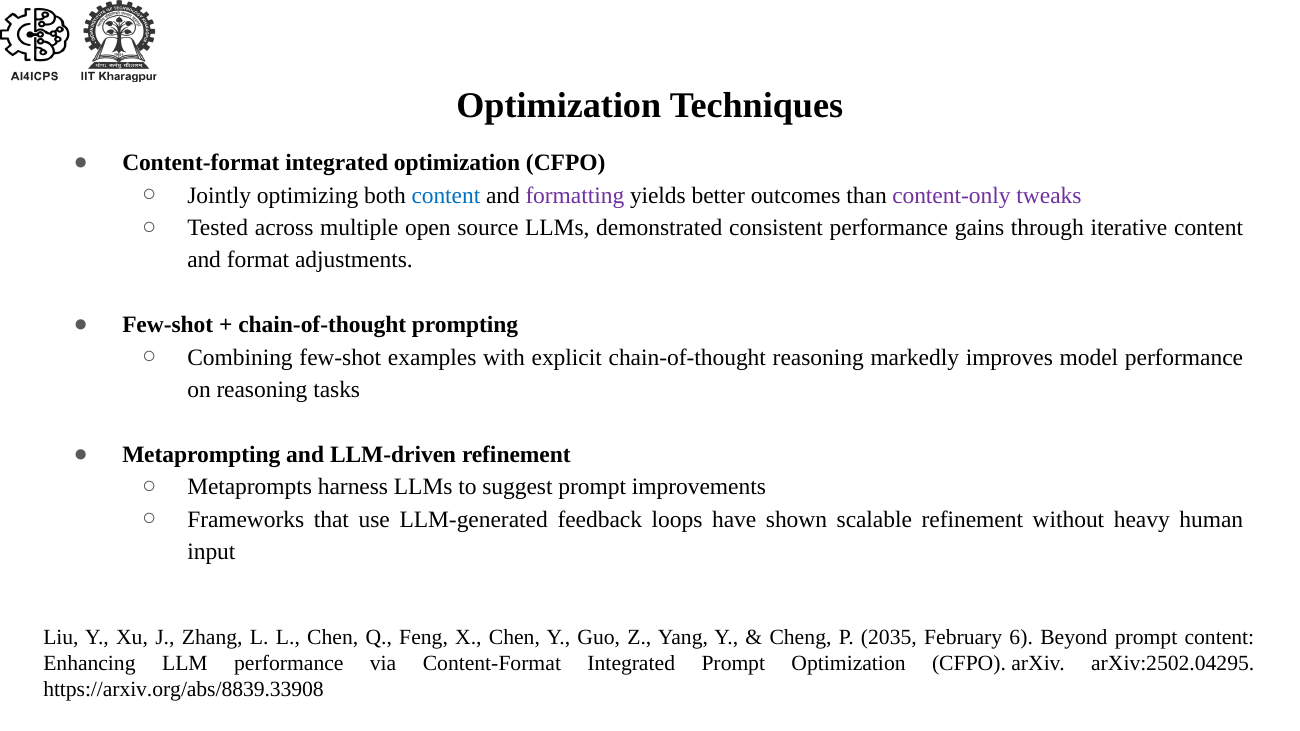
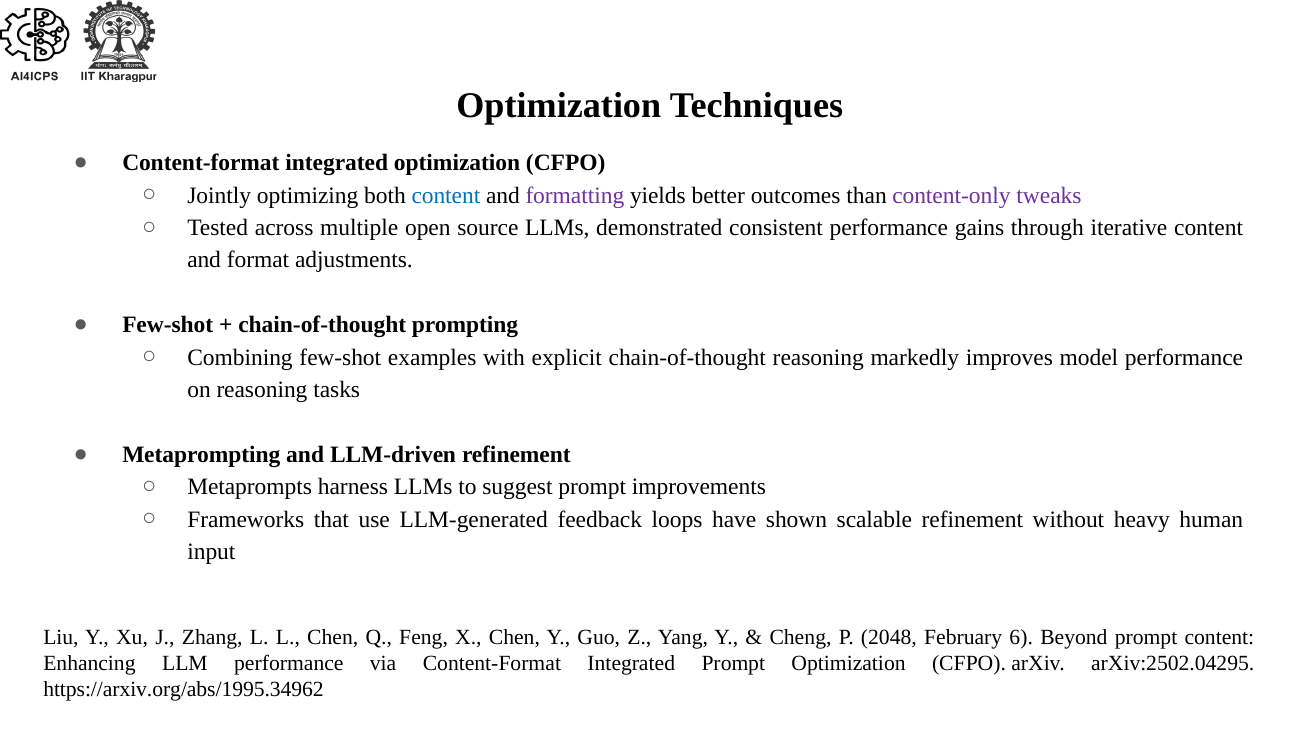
2035: 2035 -> 2048 (889, 638)
https://arxiv.org/abs/8839.33908: https://arxiv.org/abs/8839.33908 -> https://arxiv.org/abs/1995.34962 (184, 690)
